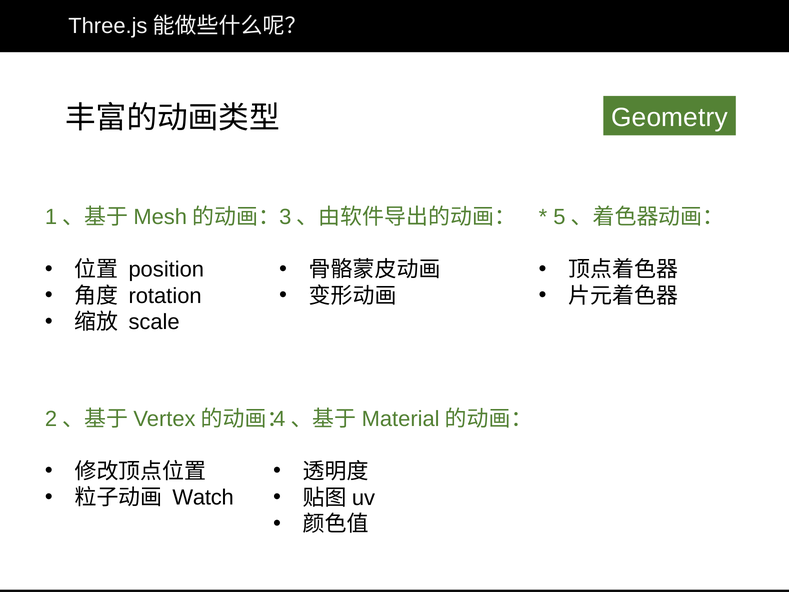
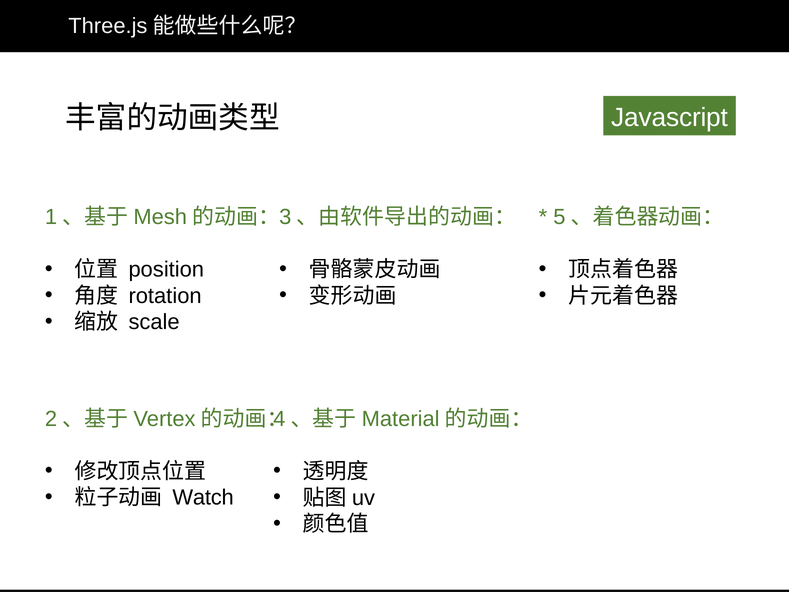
Geometry: Geometry -> Javascript (670, 117)
